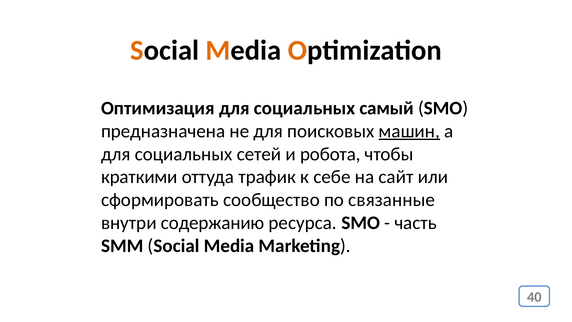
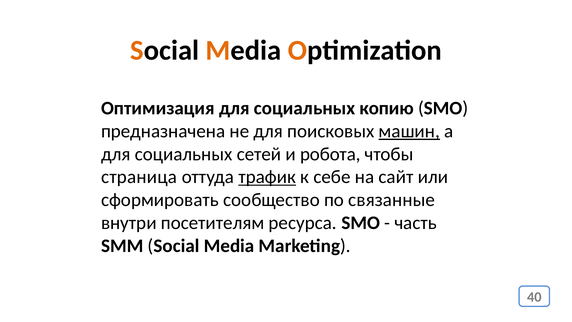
самый: самый -> копию (387, 108)
краткими: краткими -> страница (139, 177)
трафик underline: none -> present (267, 177)
содержанию: содержанию -> посетителям (213, 223)
